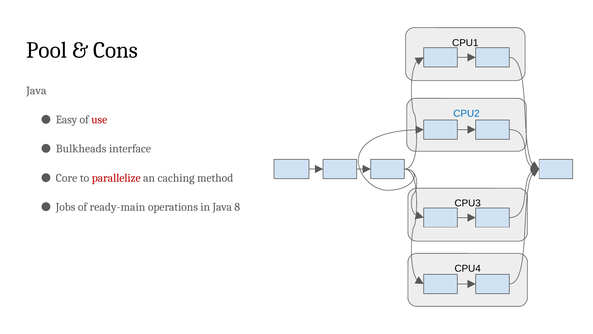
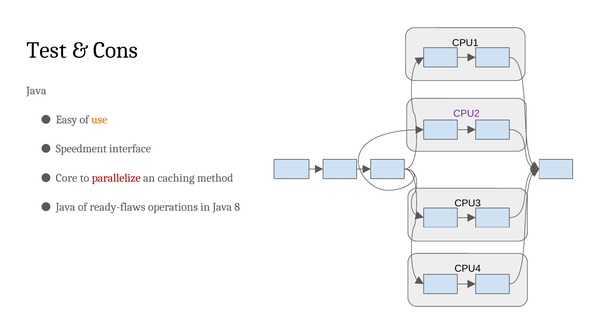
Pool: Pool -> Test (47, 50)
CPU2 colour: blue -> purple (466, 113)
use colour: red -> orange (99, 120)
Bulkheads: Bulkheads -> Speedment (81, 149)
Jobs: Jobs -> Java (66, 207)
ready-main: ready-main -> ready-flaws (117, 207)
